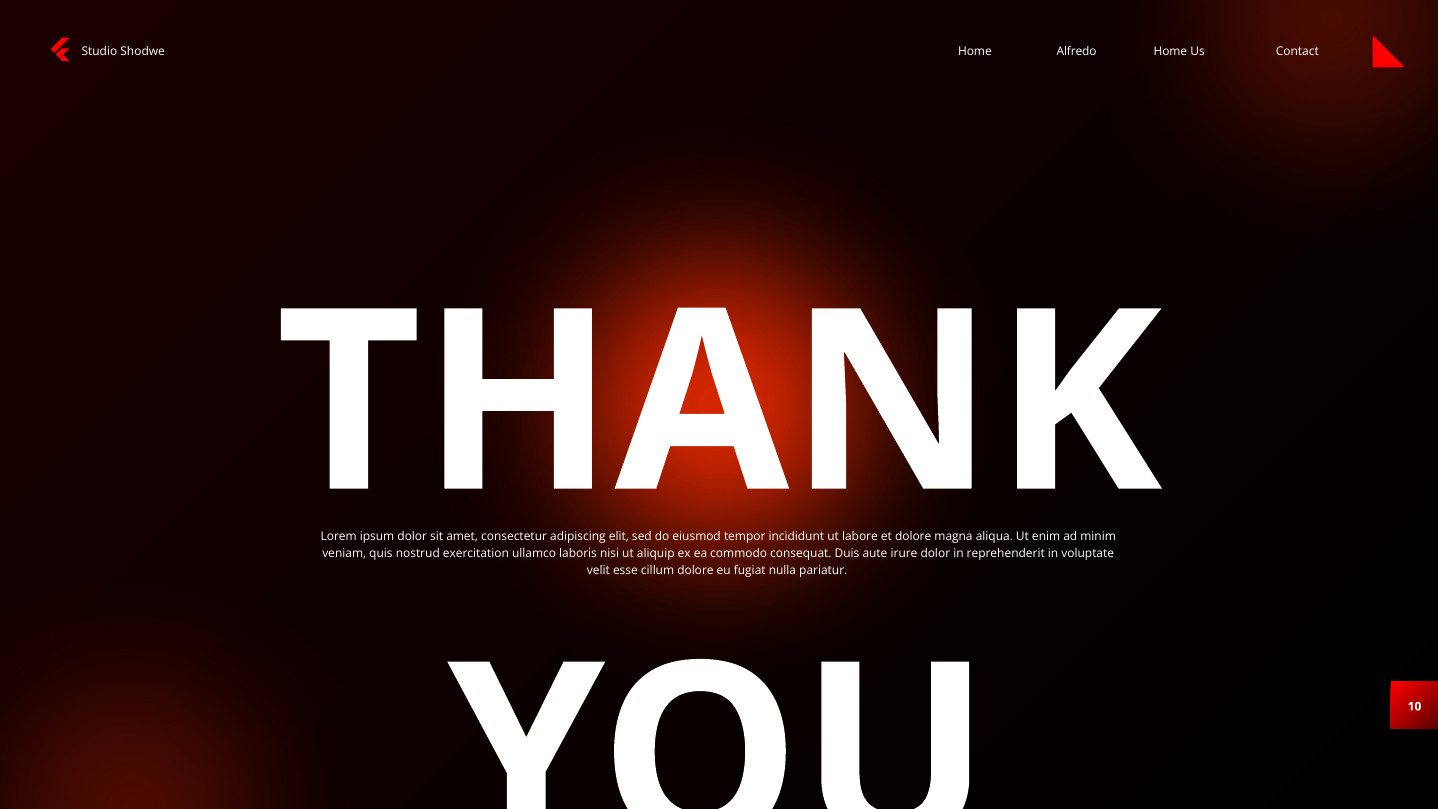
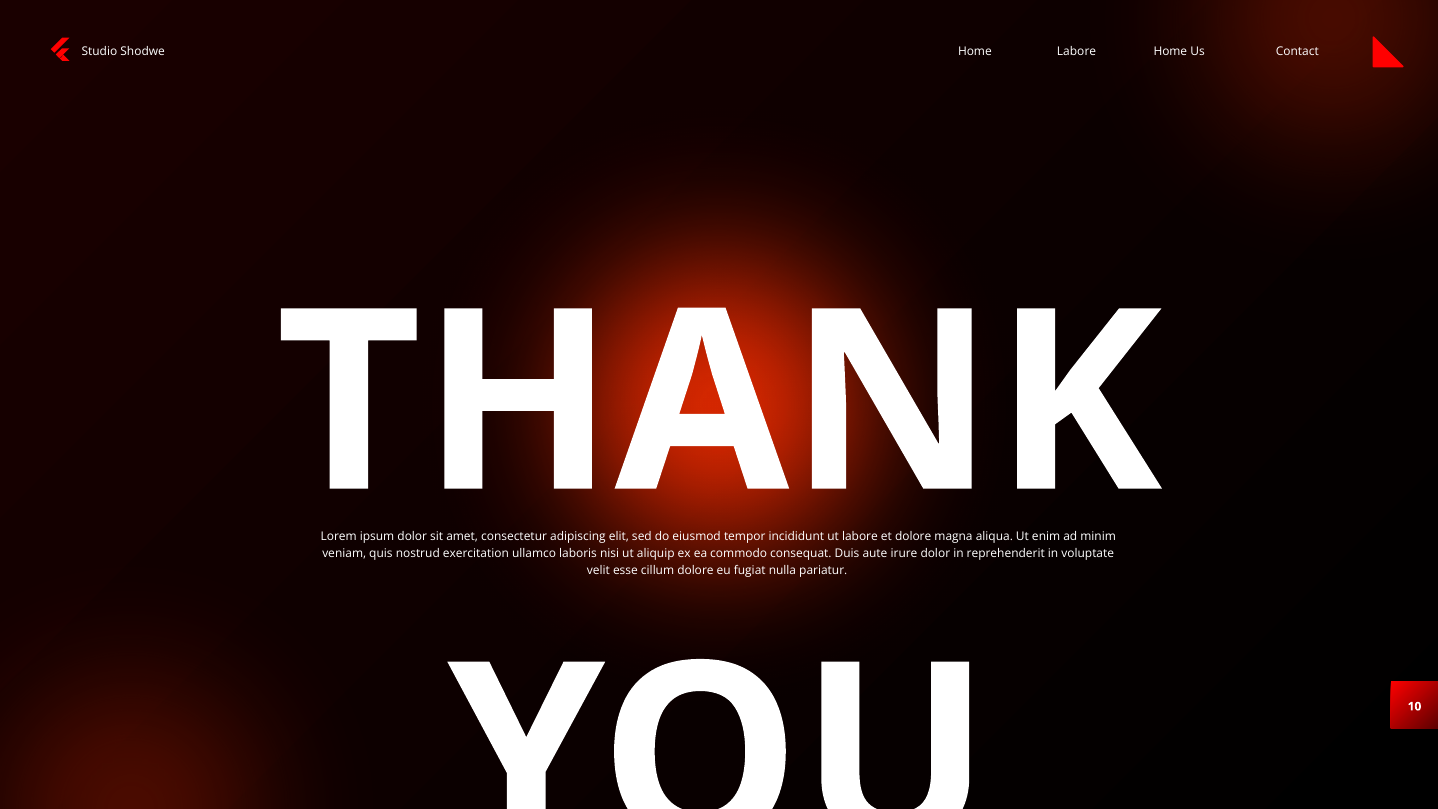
Alfredo: Alfredo -> Labore (1076, 51)
